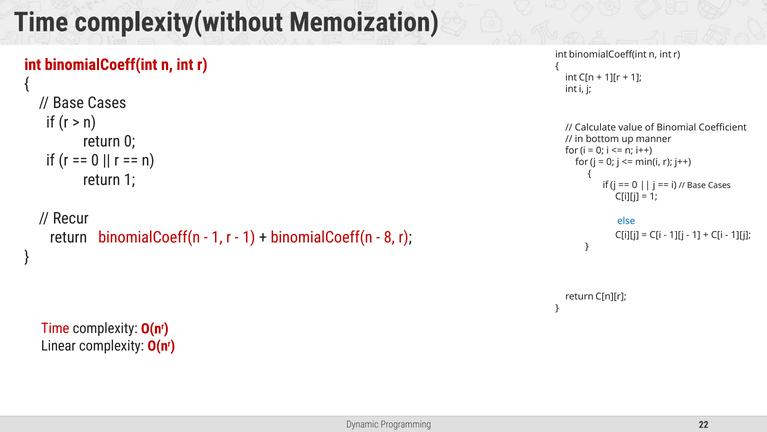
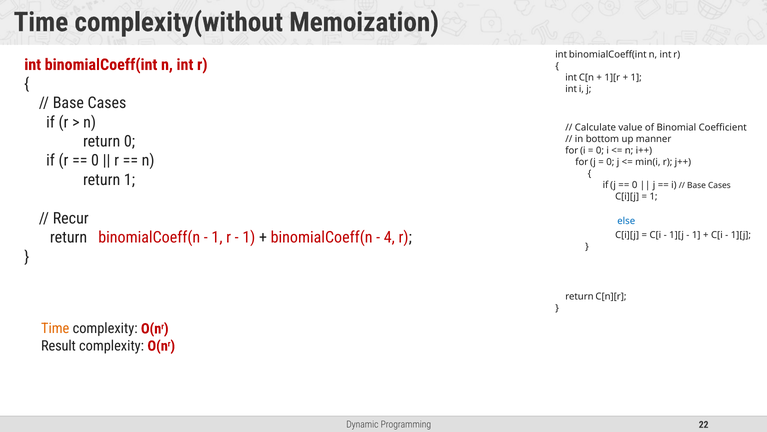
8: 8 -> 4 (389, 237)
Time colour: red -> orange (55, 328)
Linear: Linear -> Result (58, 346)
